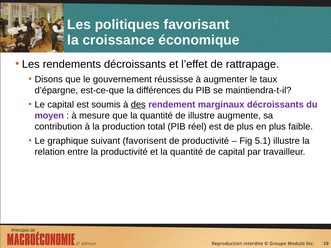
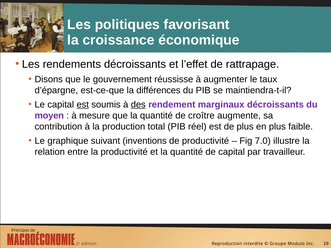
est underline: none -> present (83, 105)
de illustre: illustre -> croître (201, 116)
favorisent: favorisent -> inventions (145, 141)
5.1: 5.1 -> 7.0 (263, 141)
